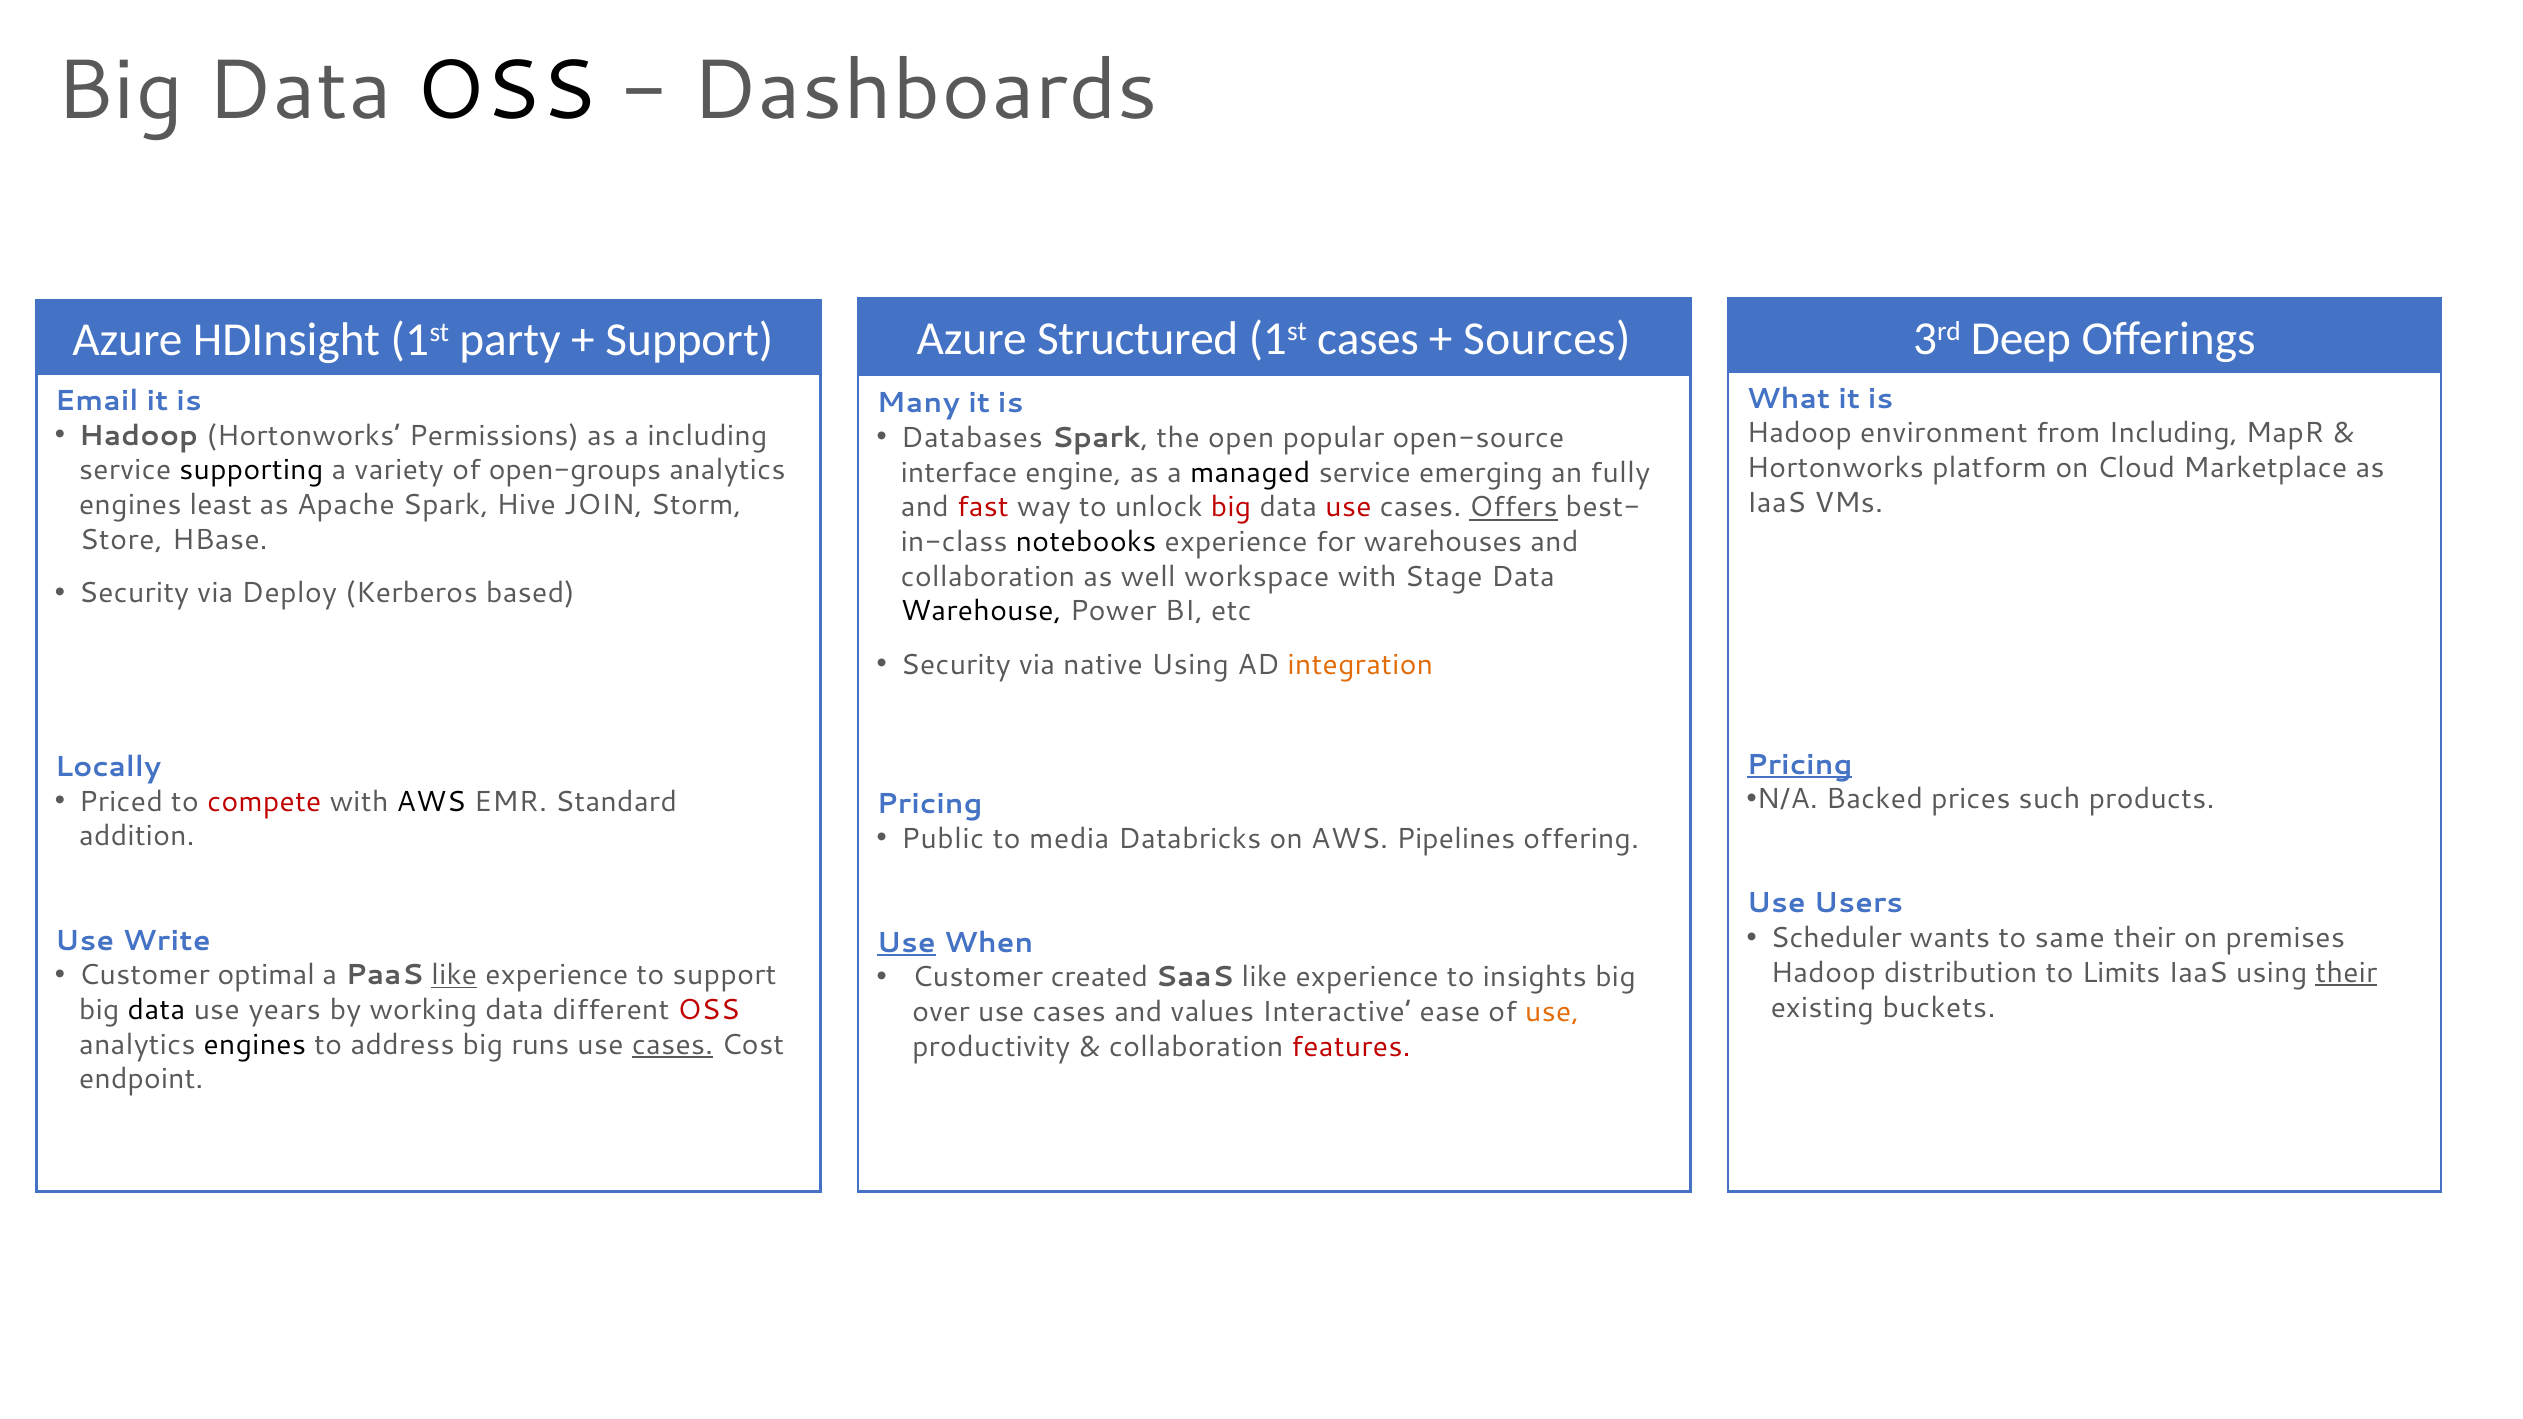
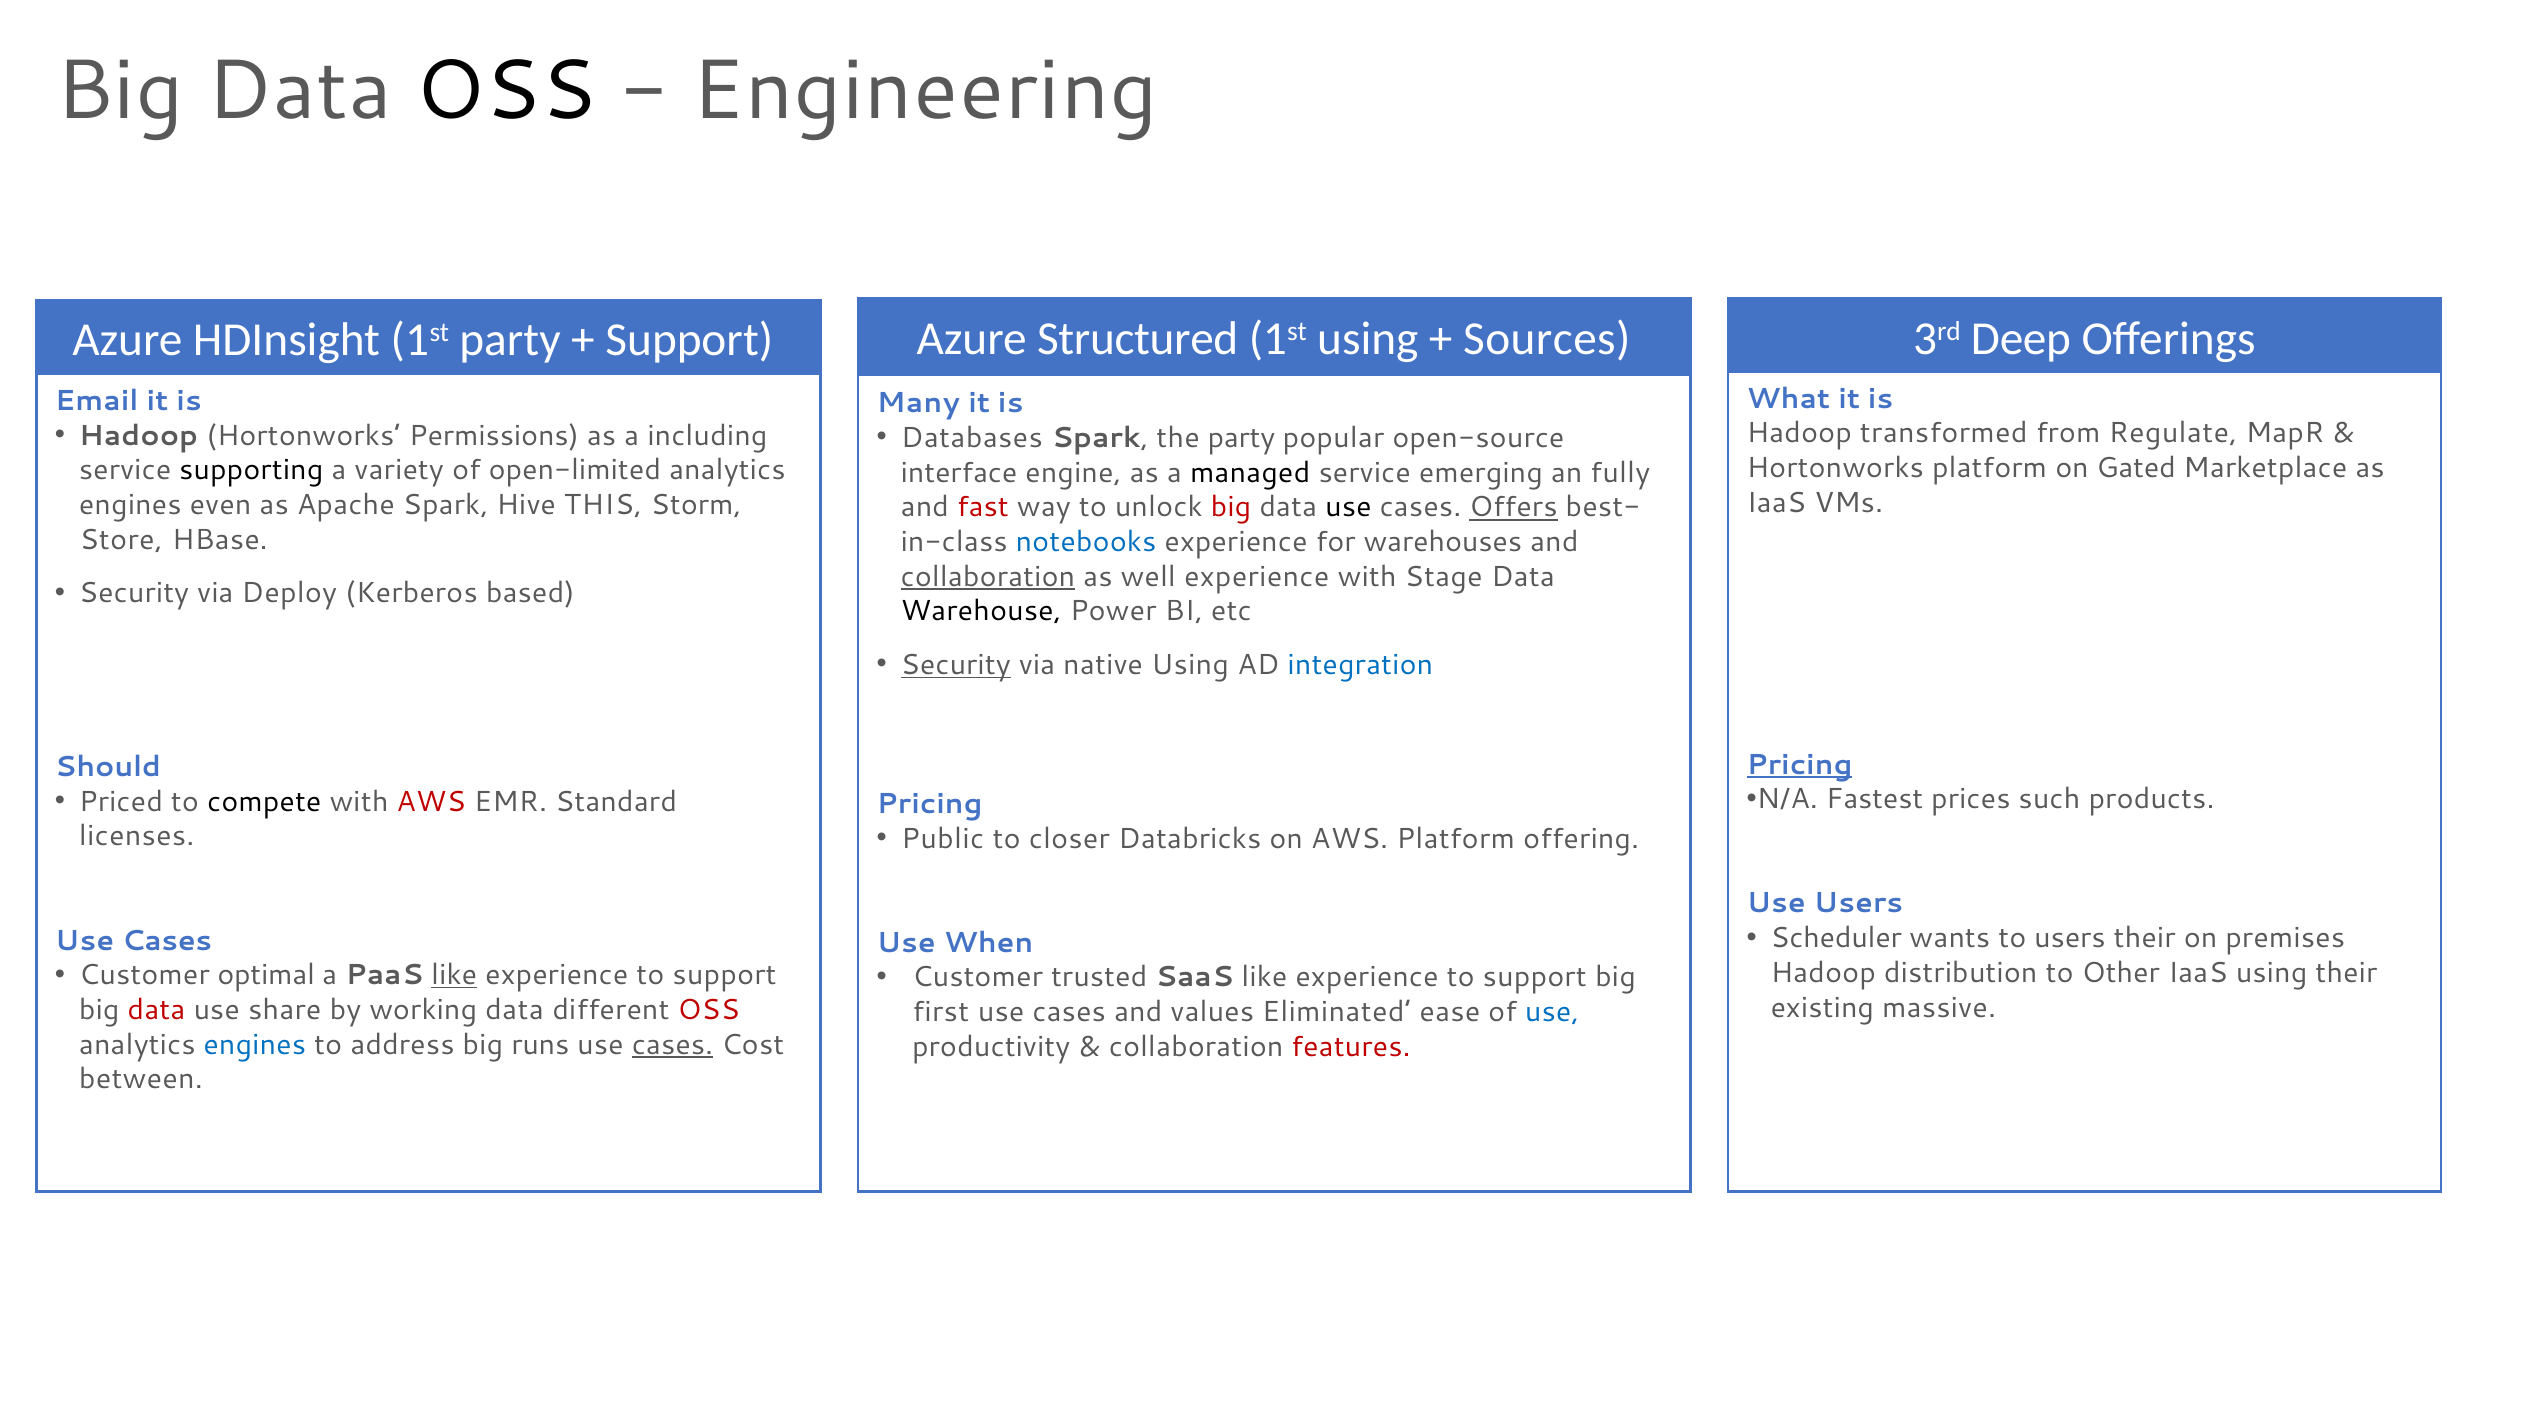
Dashboards: Dashboards -> Engineering (925, 91)
1st cases: cases -> using (1368, 339)
environment: environment -> transformed (1944, 433)
from Including: Including -> Regulate (2173, 433)
the open: open -> party (1241, 438)
Cloud: Cloud -> Gated (2136, 468)
open-groups: open-groups -> open-limited (575, 470)
least: least -> even (221, 505)
JOIN: JOIN -> THIS (603, 505)
use colour: red -> black (1348, 507)
notebooks colour: black -> blue (1086, 542)
collaboration underline: none -> present (988, 577)
well workspace: workspace -> experience (1257, 577)
Security underline: none -> present (956, 665)
integration colour: orange -> blue (1360, 665)
Locally: Locally -> Should (108, 767)
Backed: Backed -> Fastest (1875, 799)
compete colour: red -> black (264, 802)
AWS colour: black -> red (431, 802)
media: media -> closer (1069, 839)
AWS Pipelines: Pipelines -> Platform (1456, 839)
addition: addition -> licenses (137, 836)
to same: same -> users (2070, 938)
Write: Write -> Cases (167, 941)
Use underline: present -> none (906, 943)
Limits: Limits -> Other (2121, 973)
their underline: present -> none (2346, 973)
created: created -> trusted (1099, 978)
insights: insights -> support (1535, 978)
buckets: buckets -> massive (1939, 1008)
data colour: black -> red (156, 1010)
years: years -> share (285, 1010)
over: over -> first (941, 1012)
Interactive: Interactive -> Eliminated (1337, 1012)
use colour: orange -> blue (1552, 1012)
engines colour: black -> blue (255, 1045)
endpoint: endpoint -> between (141, 1079)
